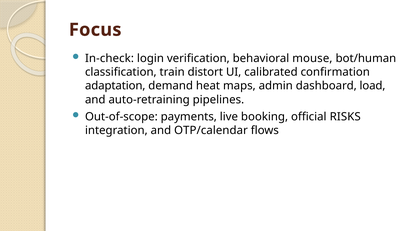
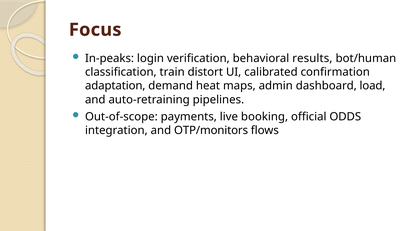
In‑check: In‑check -> In‑peaks (110, 58)
mouse: mouse -> results (312, 58)
RISKS: RISKS -> ODDS (345, 117)
OTP/calendar: OTP/calendar -> OTP/monitors (211, 131)
